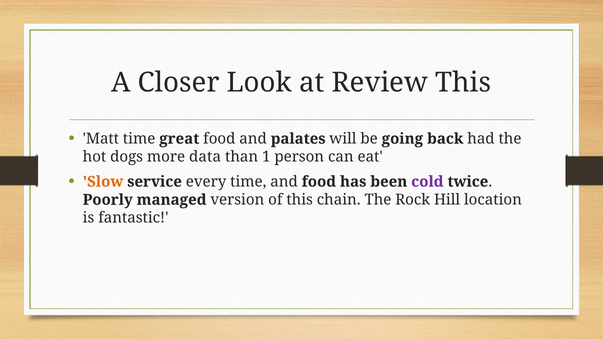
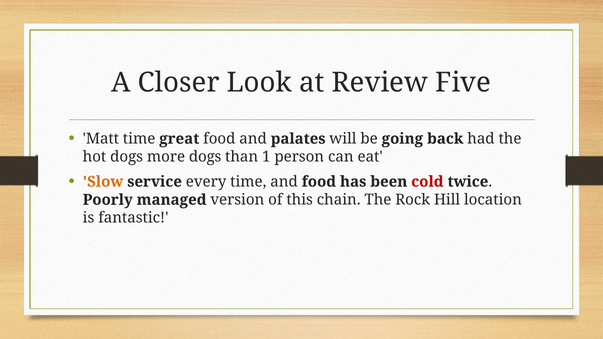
Review This: This -> Five (463, 83)
more data: data -> dogs (205, 157)
cold colour: purple -> red (427, 182)
